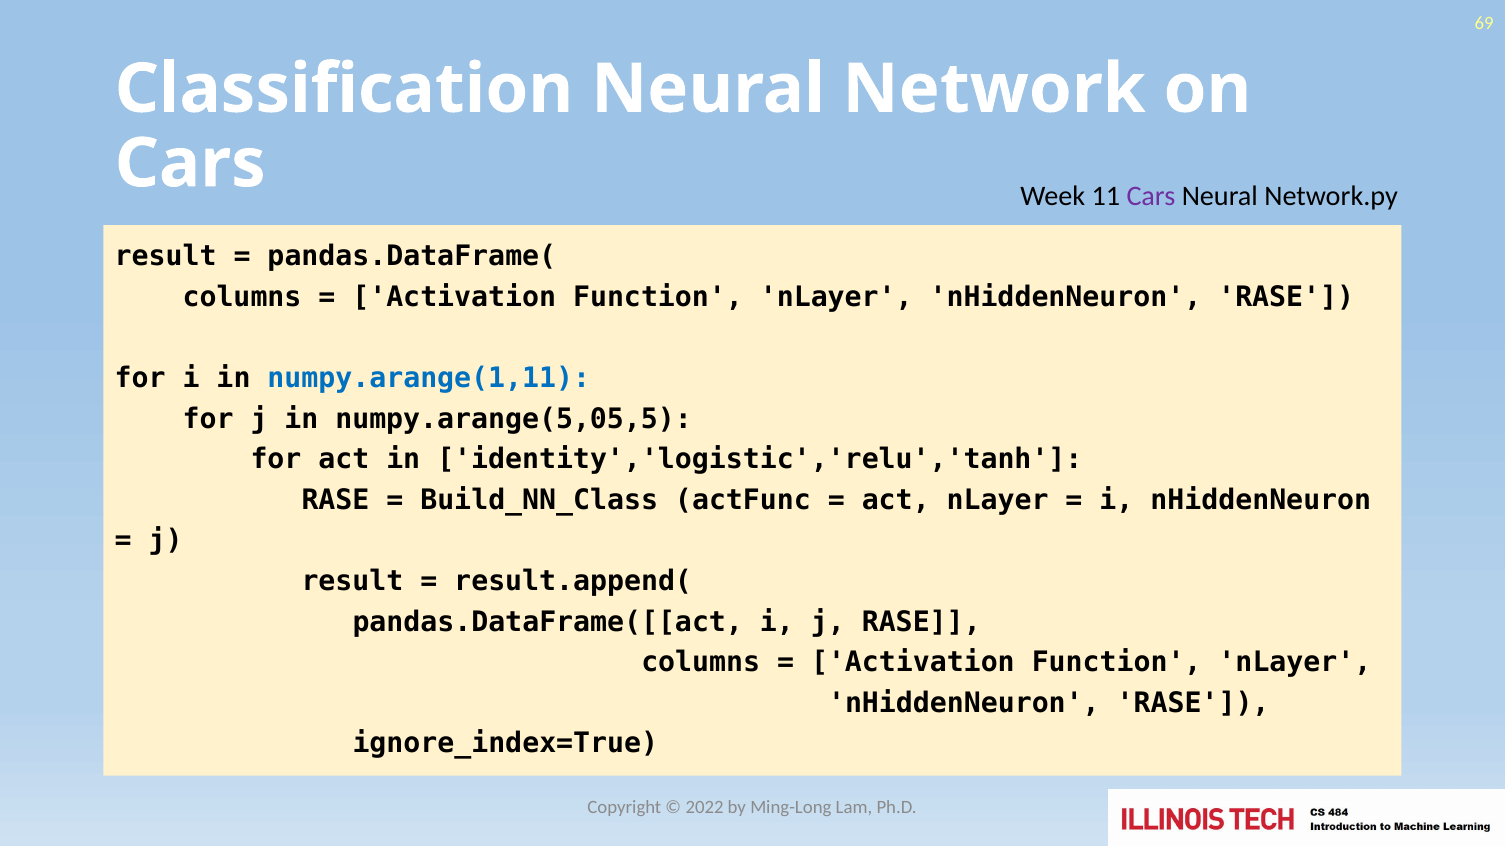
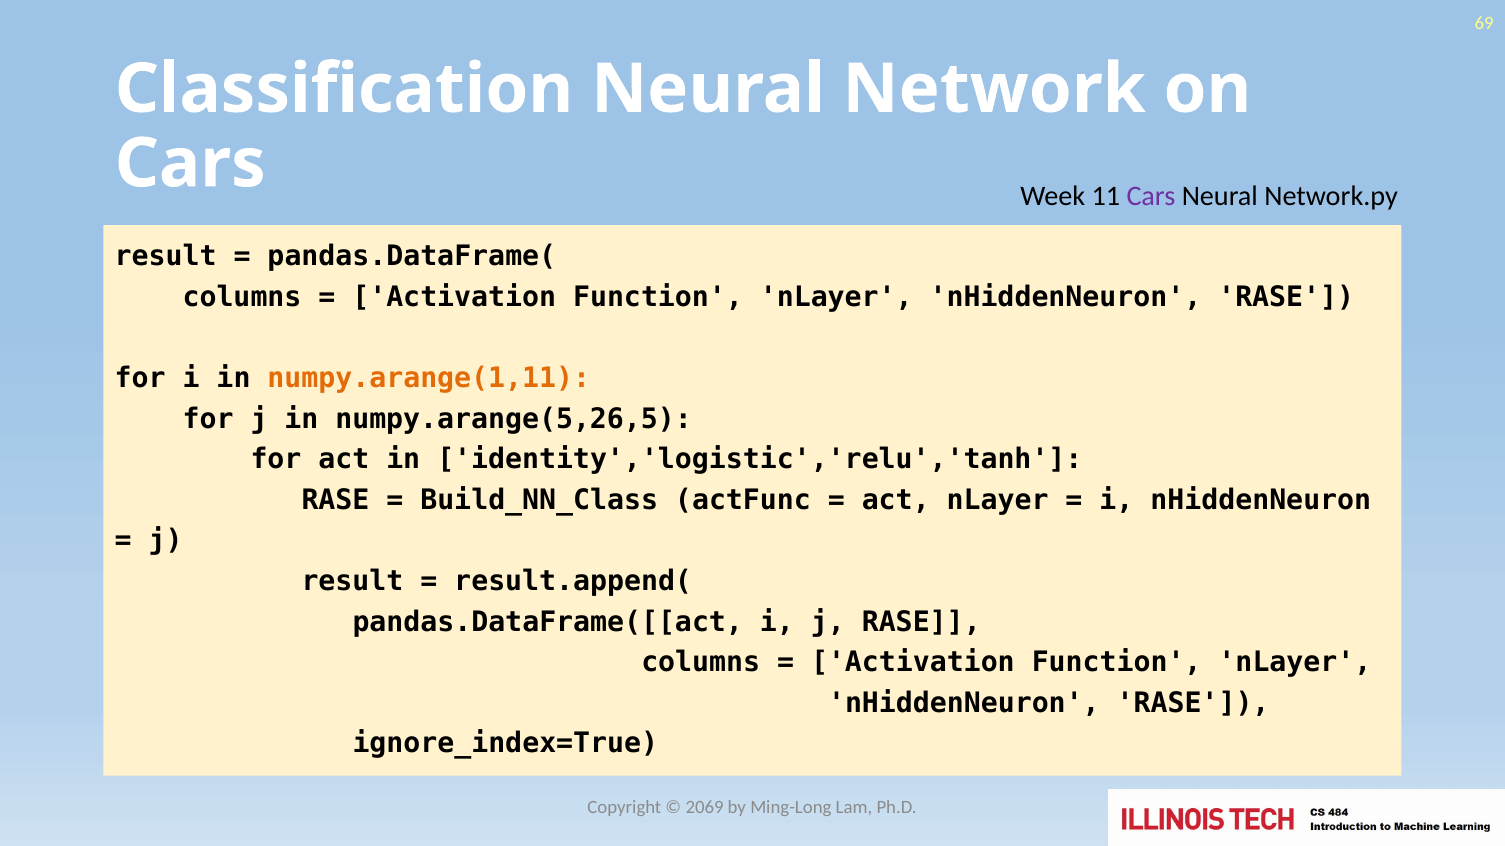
numpy.arange(1,11 colour: blue -> orange (429, 379)
numpy.arange(5,05,5: numpy.arange(5,05,5 -> numpy.arange(5,26,5 (514, 419)
2022: 2022 -> 2069 (705, 808)
